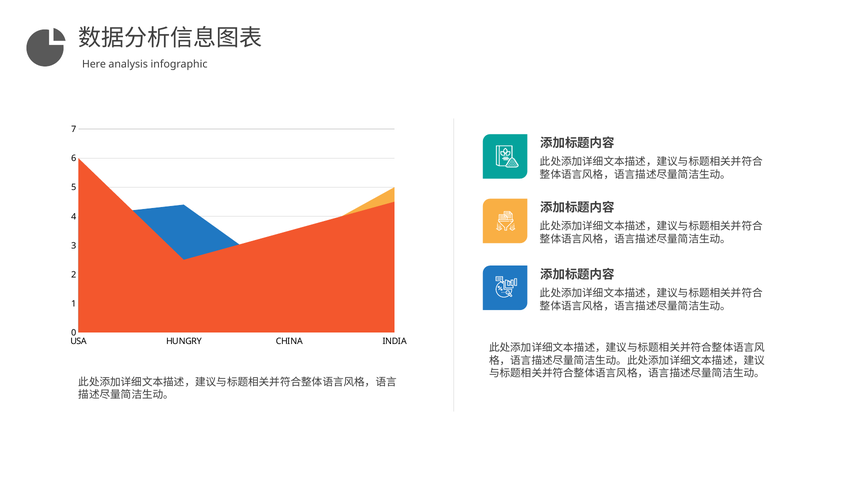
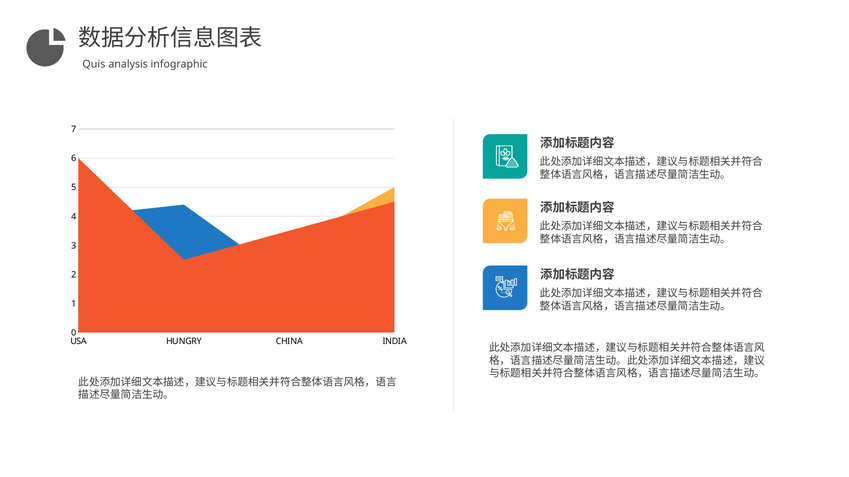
Here: Here -> Quis (94, 64)
